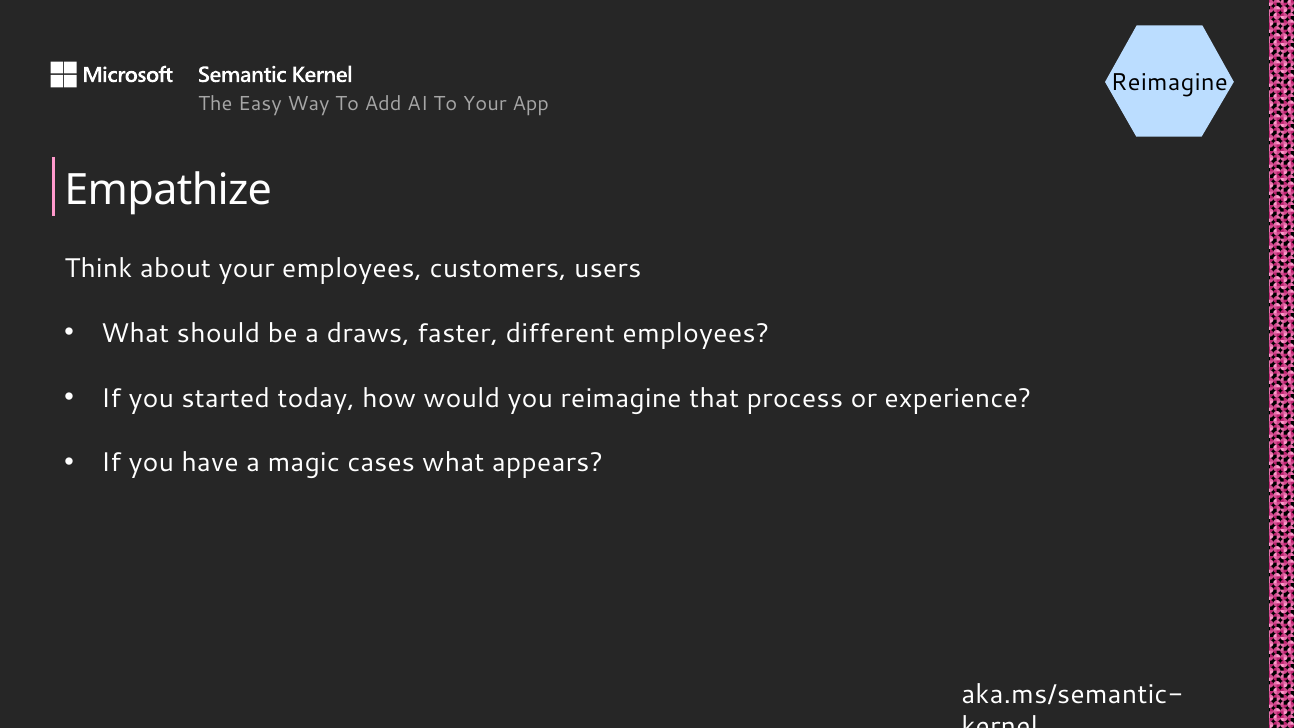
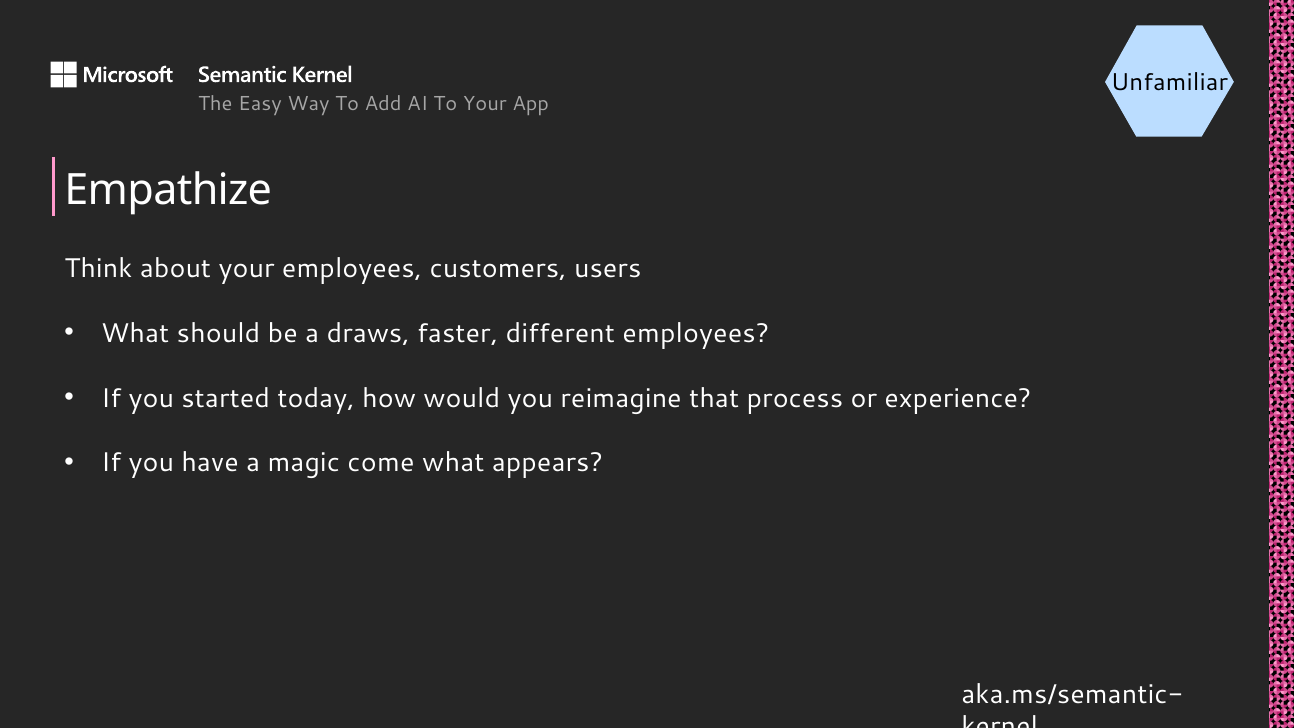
Reimagine: Reimagine -> Unfamiliar (1169, 83)
cases: cases -> come (381, 463)
